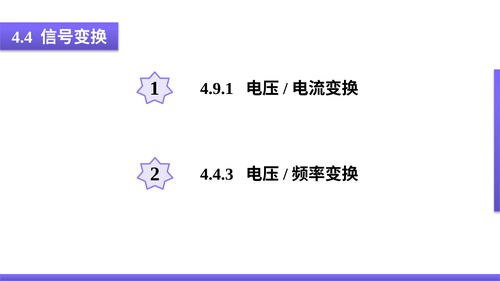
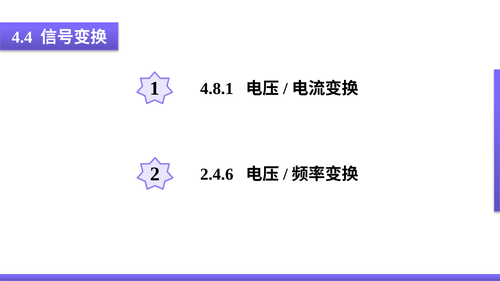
4.9.1: 4.9.1 -> 4.8.1 (217, 89)
4.4.3: 4.4.3 -> 2.4.6 (217, 175)
